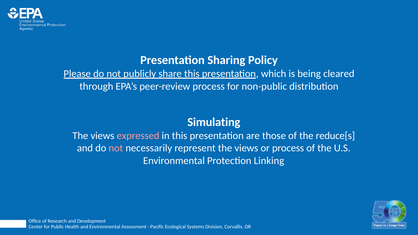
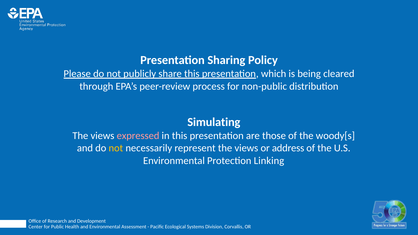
reduce[s: reduce[s -> woody[s (335, 136)
not colour: pink -> yellow (116, 148)
or process: process -> address (288, 148)
